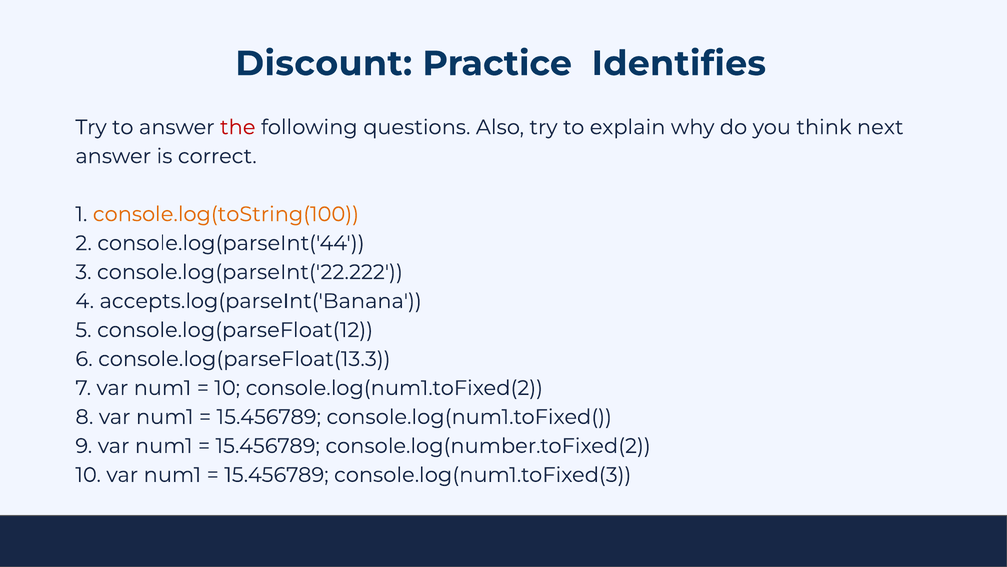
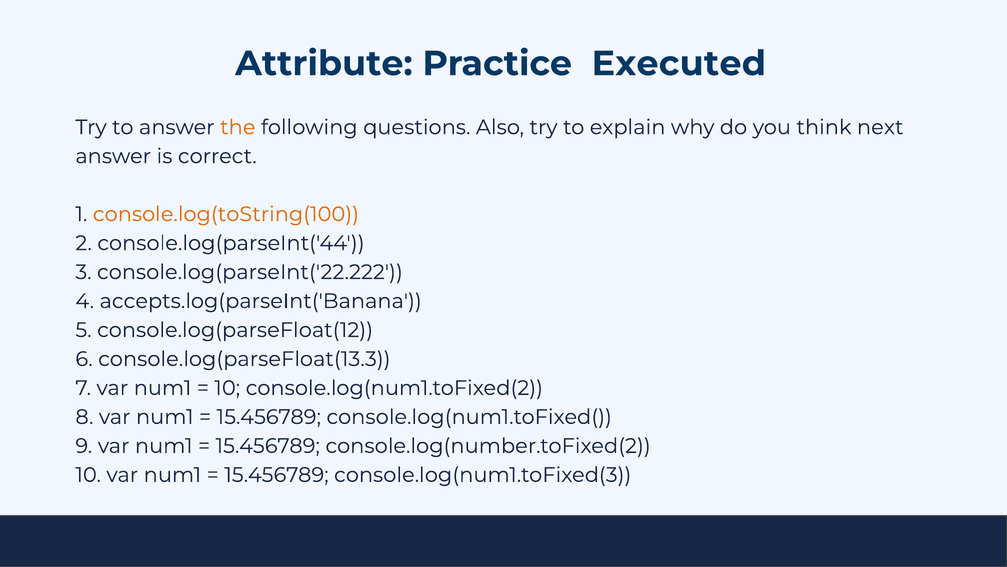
Discount: Discount -> Attribute (324, 64)
Identifies: Identifies -> Executed (679, 64)
the colour: red -> orange (238, 127)
